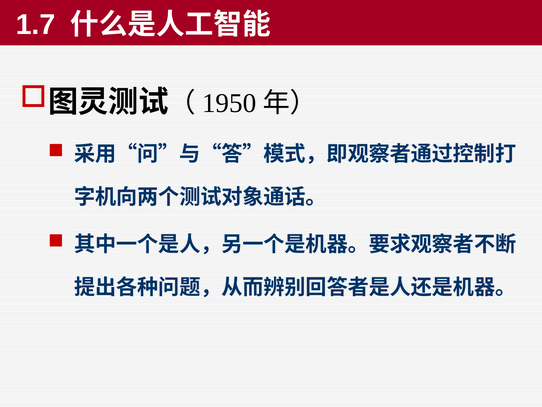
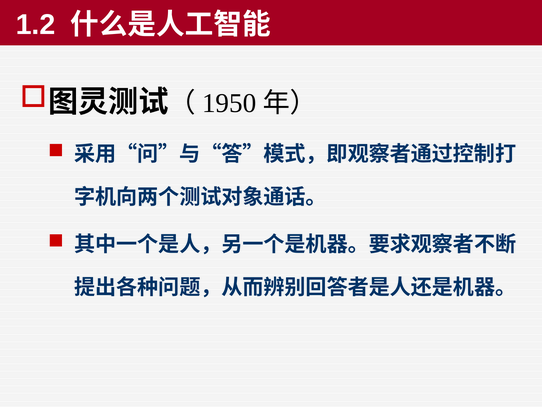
1.7: 1.7 -> 1.2 (36, 25)
